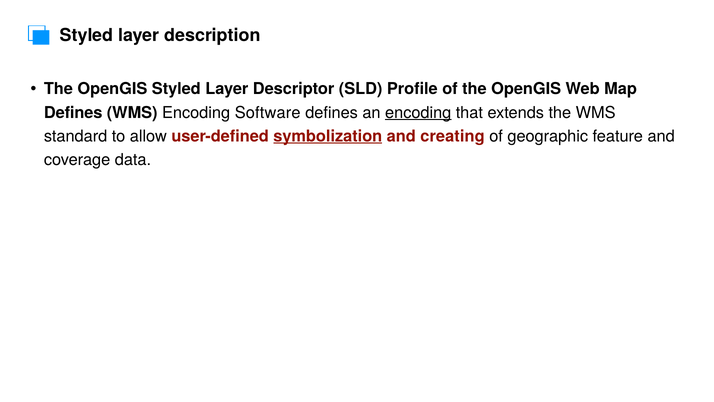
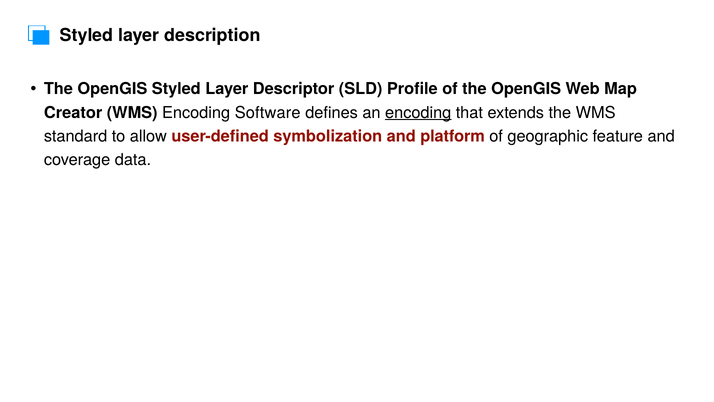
Defines: Defines -> Creator (73, 113)
symbolization underline: present -> none (328, 136)
creating: creating -> platform (453, 136)
